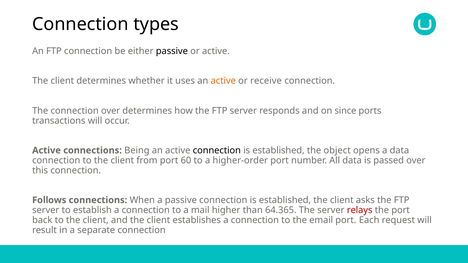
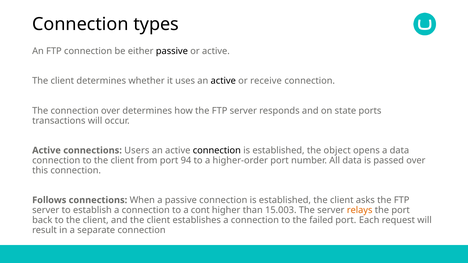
active colour: orange -> black (223, 81)
since: since -> state (345, 111)
Being: Being -> Users (137, 151)
60: 60 -> 94 (186, 161)
mail: mail -> cont (200, 210)
64.365: 64.365 -> 15.003 (281, 210)
relays colour: red -> orange (360, 210)
email: email -> failed (321, 220)
